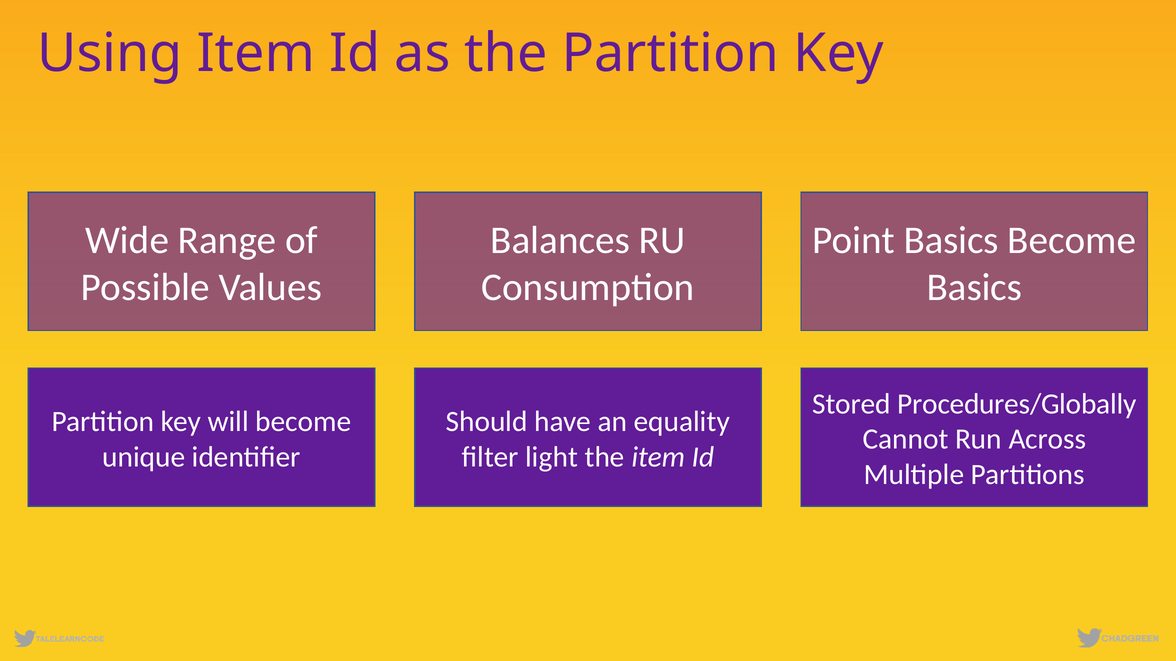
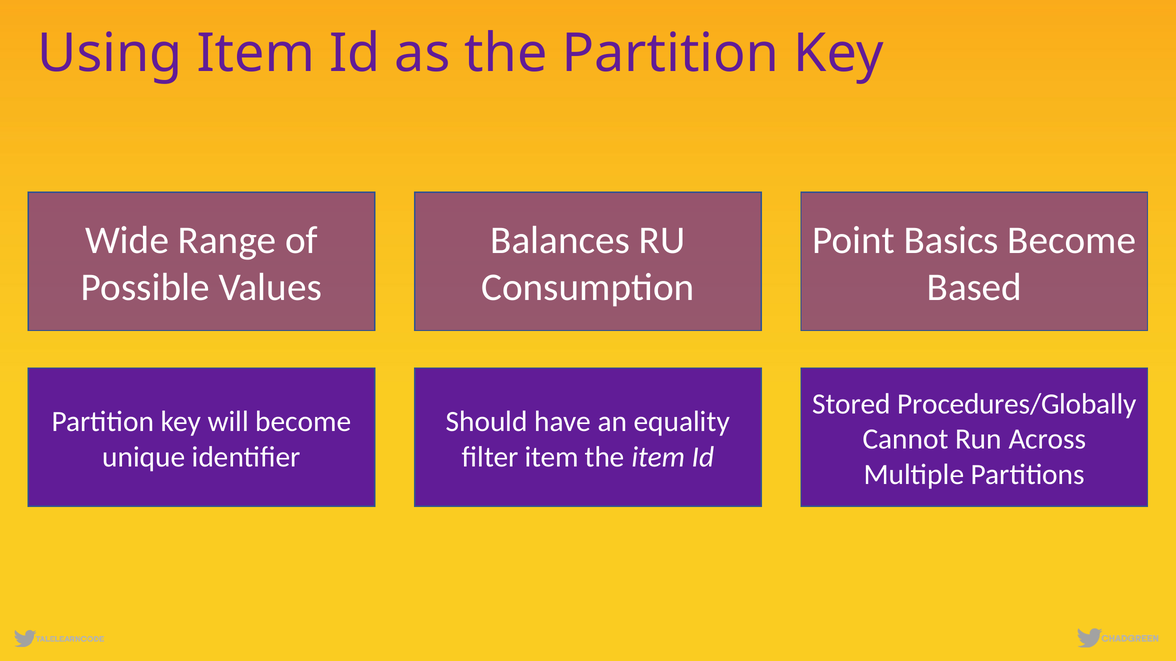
Basics: Basics -> Based (974, 288)
filter light: light -> item (552, 457)
